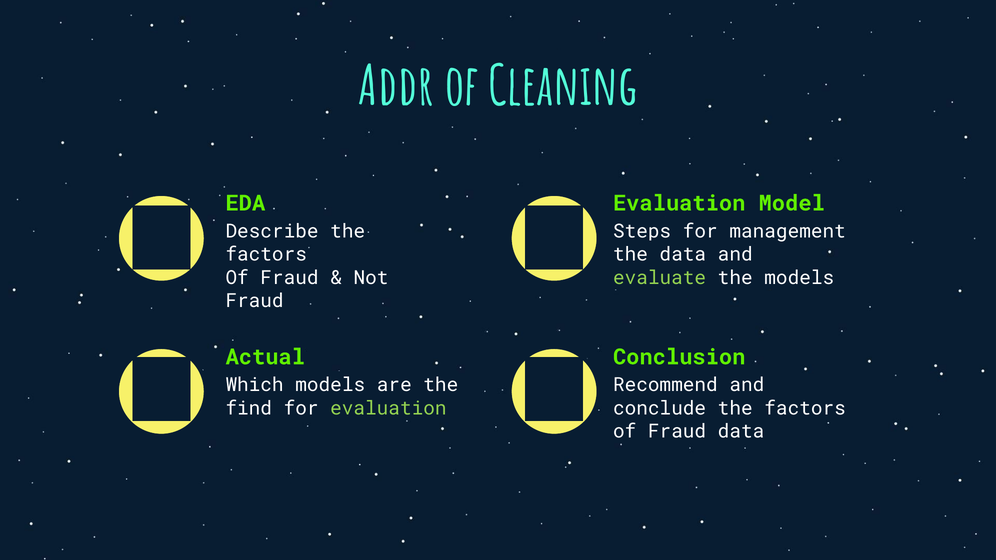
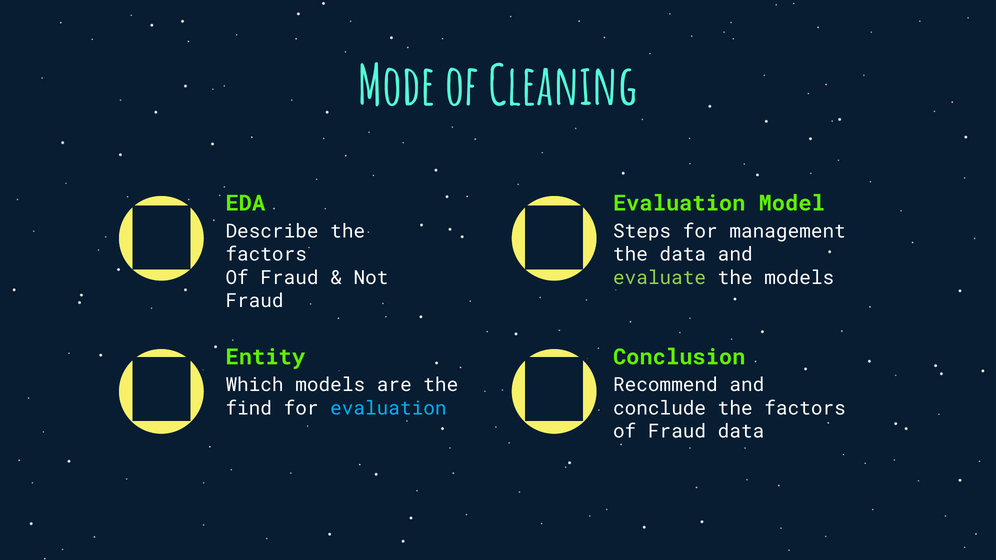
Addr: Addr -> Mode (397, 87)
Actual: Actual -> Entity (265, 357)
evaluation colour: light green -> light blue (388, 408)
